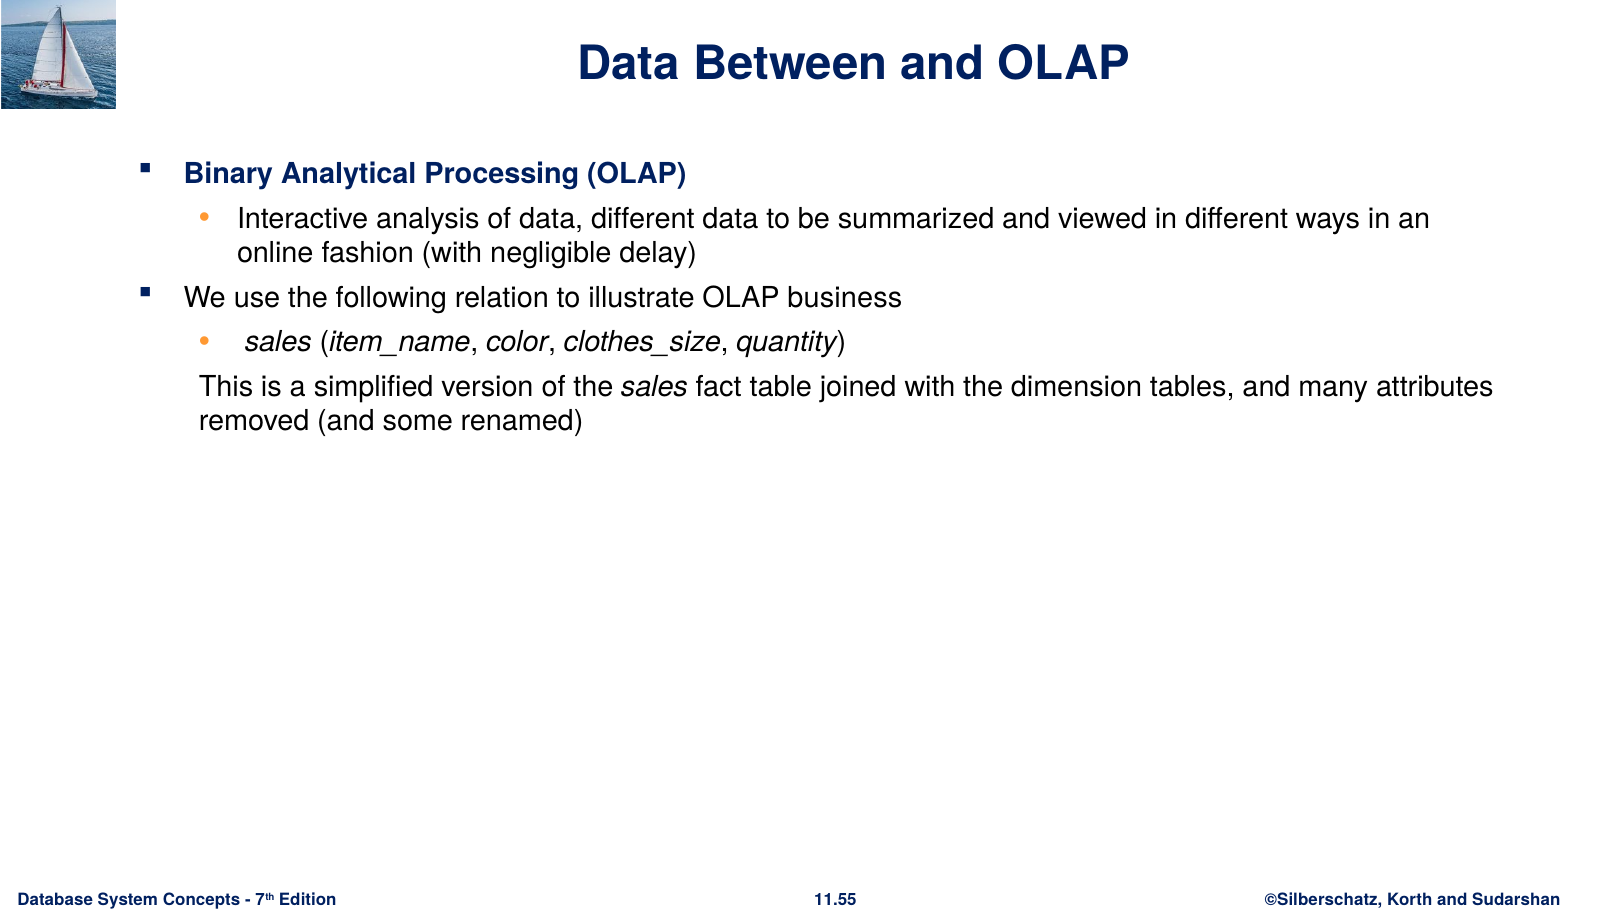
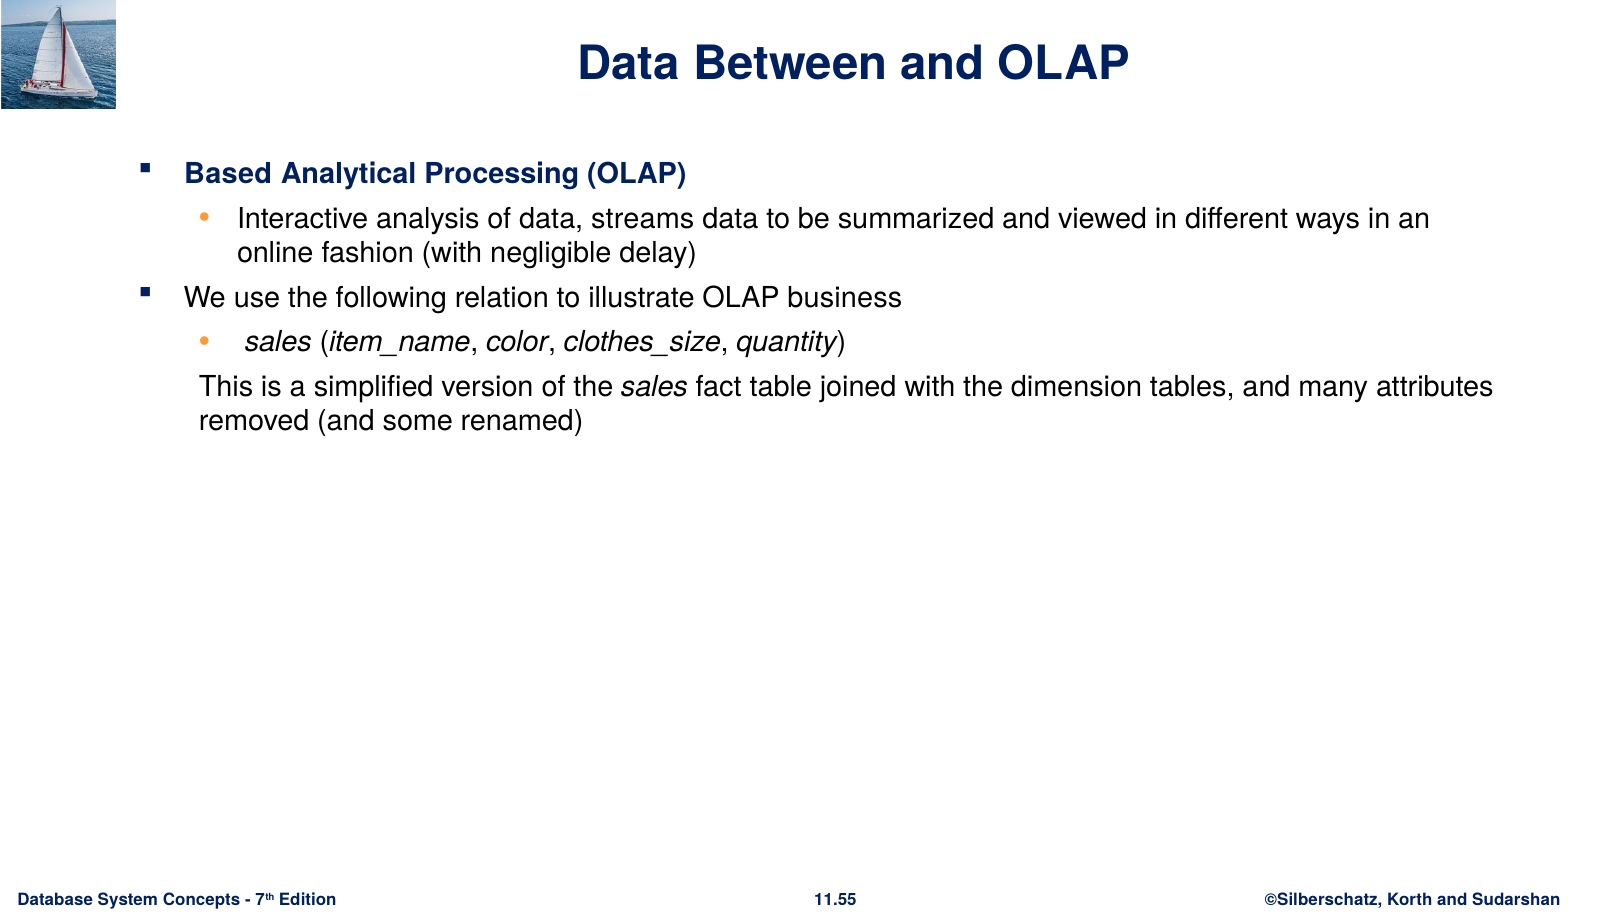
Binary: Binary -> Based (228, 174)
data different: different -> streams (643, 219)
